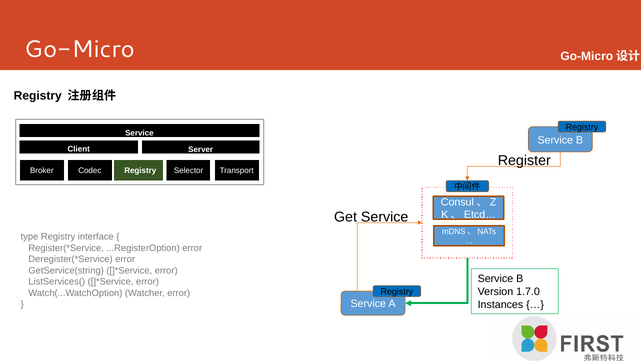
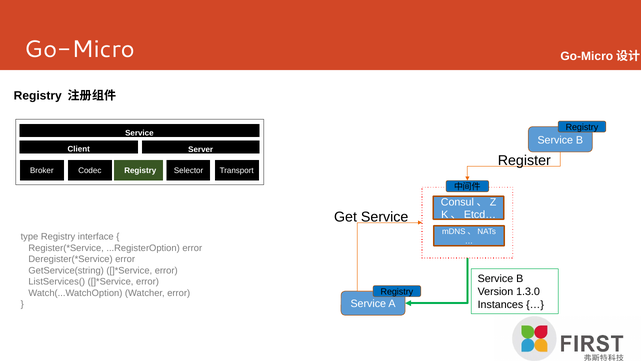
1.7.0: 1.7.0 -> 1.3.0 (528, 291)
